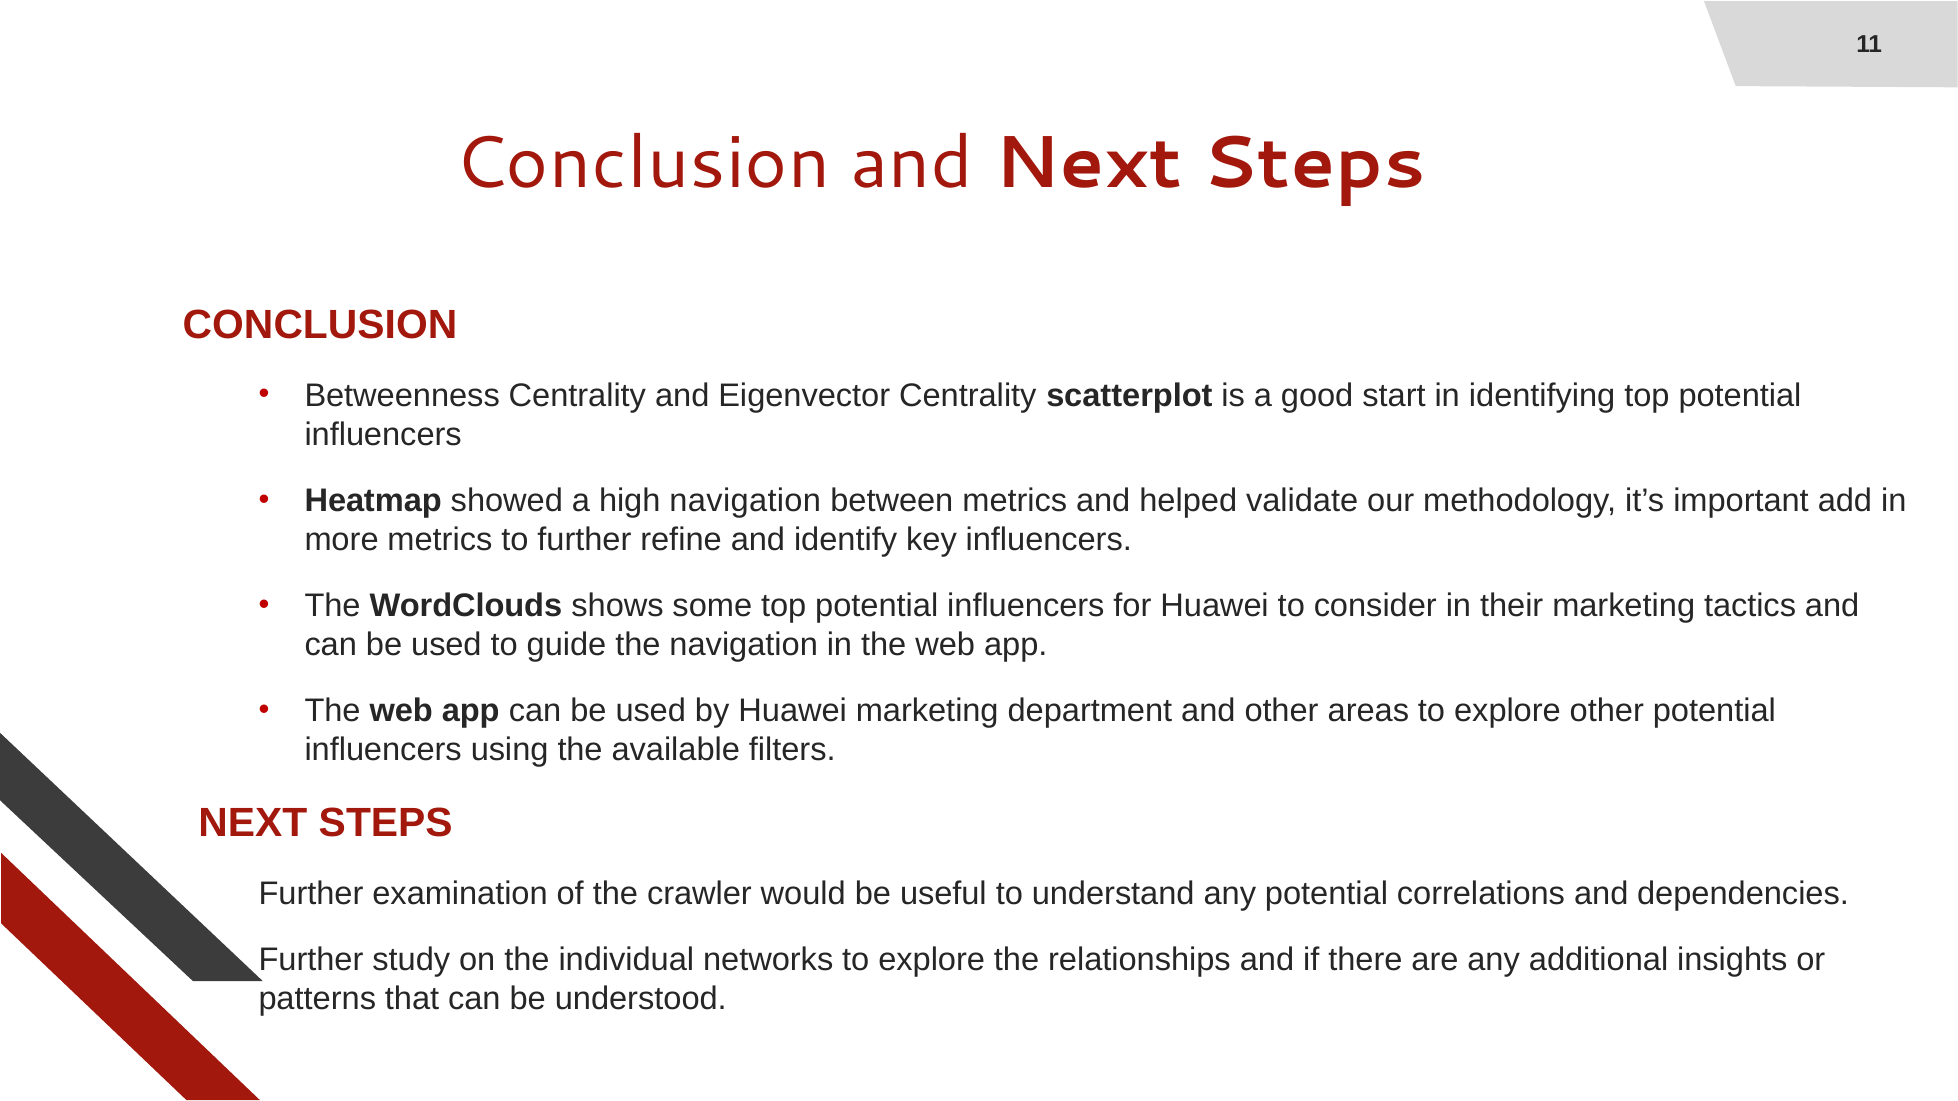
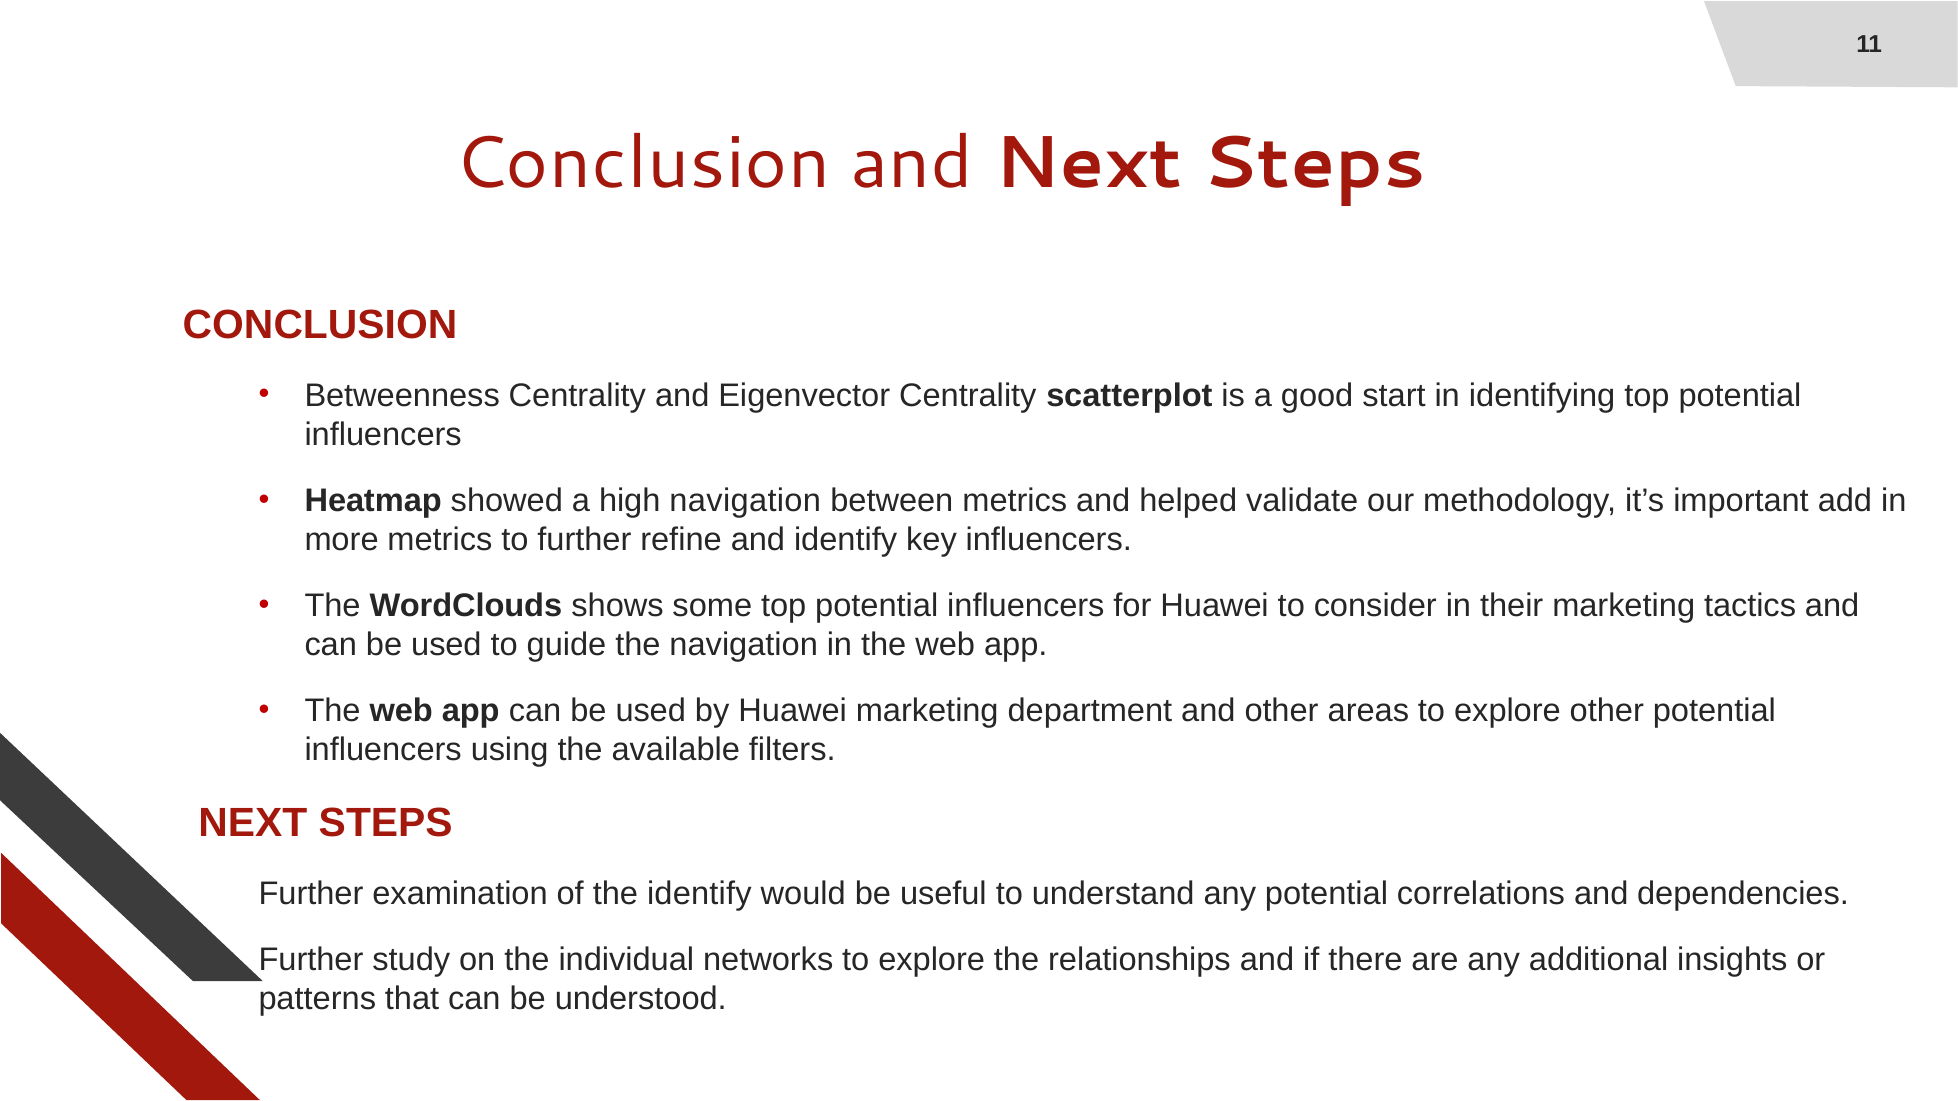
the crawler: crawler -> identify (699, 894)
